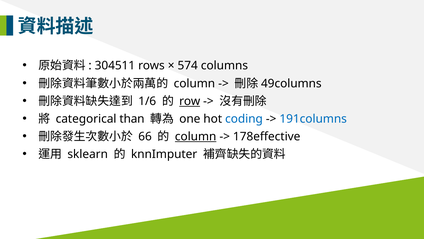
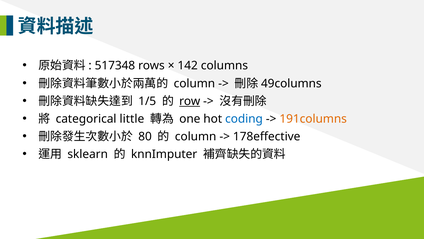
304511: 304511 -> 517348 (115, 66)
574: 574 -> 142 (188, 66)
1/6: 1/6 -> 1/5 (147, 101)
than: than -> little (132, 119)
191columns colour: blue -> orange (313, 119)
66: 66 -> 80 (145, 136)
column underline: present -> none (196, 136)
